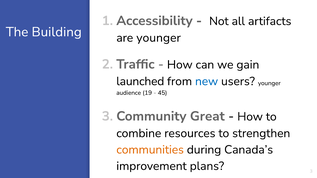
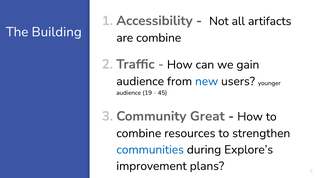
are younger: younger -> combine (159, 38)
launched: launched -> audience (140, 81)
communities colour: orange -> blue (150, 150)
Canada’s: Canada’s -> Explore’s (249, 150)
